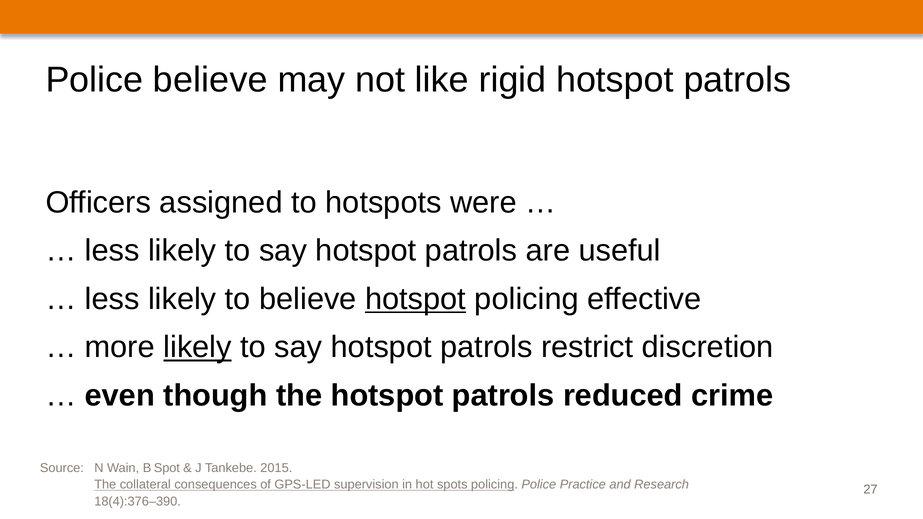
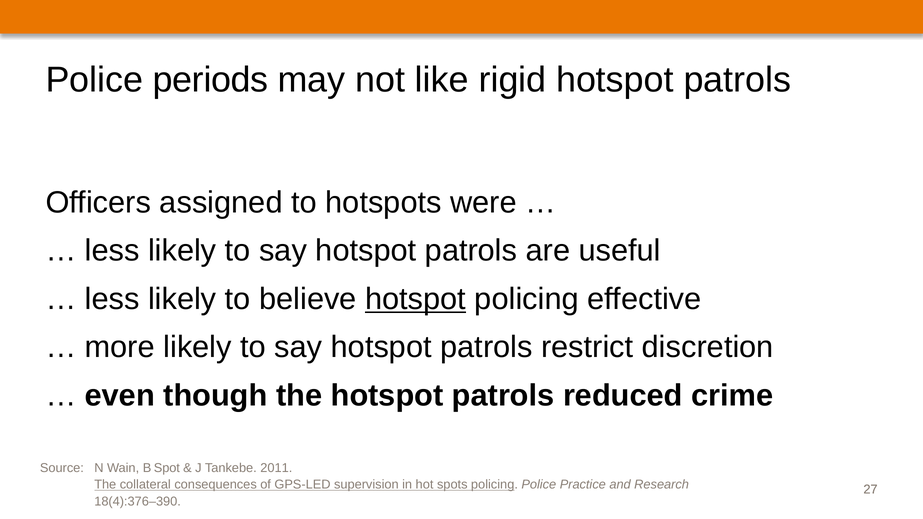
Police believe: believe -> periods (211, 80)
likely underline: present -> none (198, 347)
2015: 2015 -> 2011 (276, 468)
